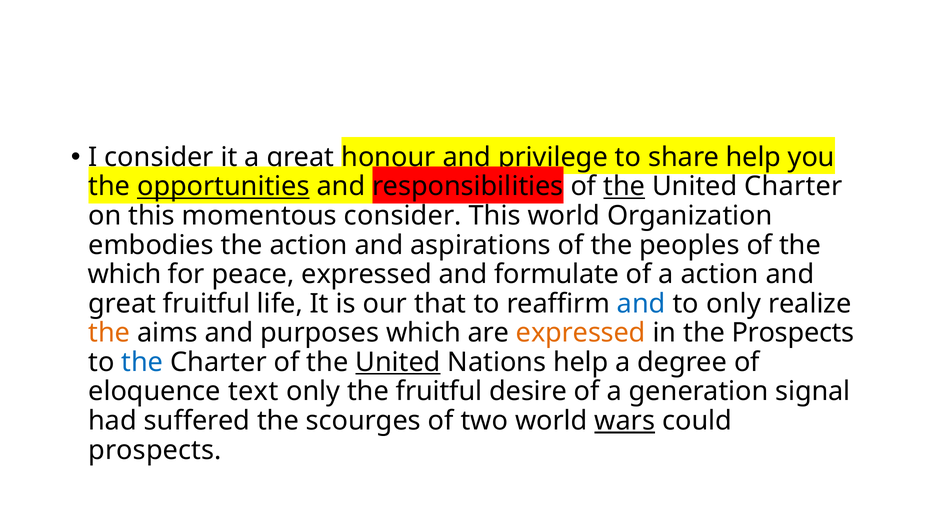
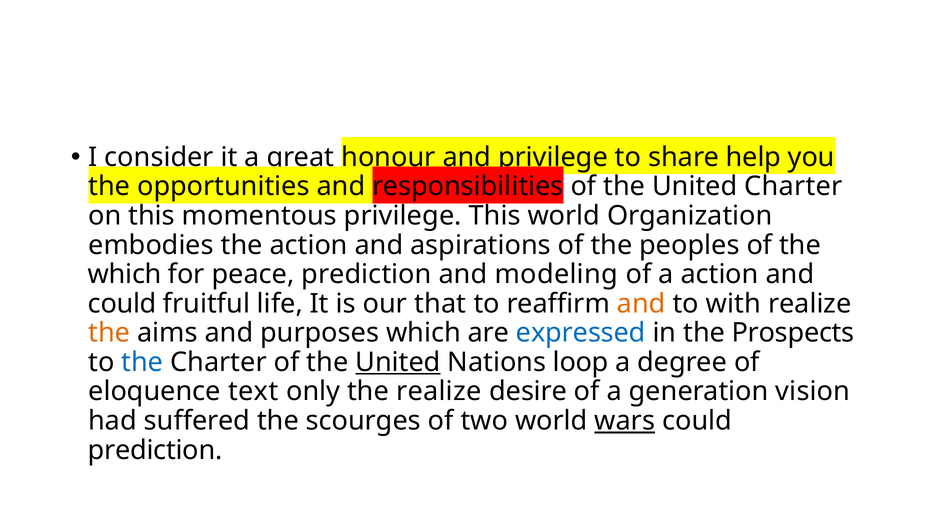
opportunities underline: present -> none (223, 187)
the underline: present -> none (624, 187)
momentous consider: consider -> privilege (403, 216)
peace expressed: expressed -> prediction (366, 274)
formulate: formulate -> modeling (556, 274)
great: great -> could (122, 304)
and colour: blue -> orange (641, 304)
to only: only -> with (733, 304)
expressed colour: orange -> blue (581, 333)
Nations help: help -> loop (581, 362)
the fruitful: fruitful -> realize (439, 392)
signal: signal -> vision (813, 392)
prospects: prospects -> prediction (155, 450)
